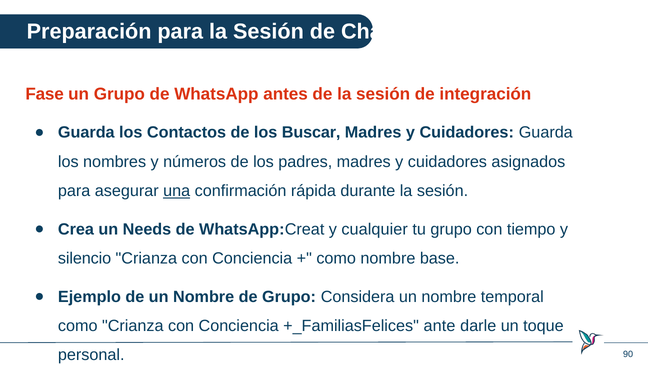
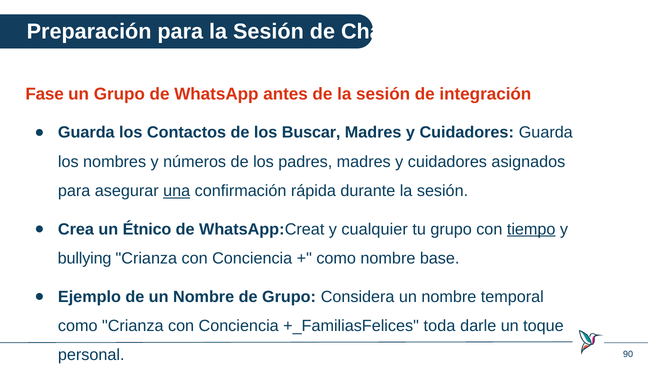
Needs: Needs -> Étnico (147, 229)
tiempo underline: none -> present (531, 229)
silencio: silencio -> bullying (85, 258)
ante: ante -> toda (439, 325)
